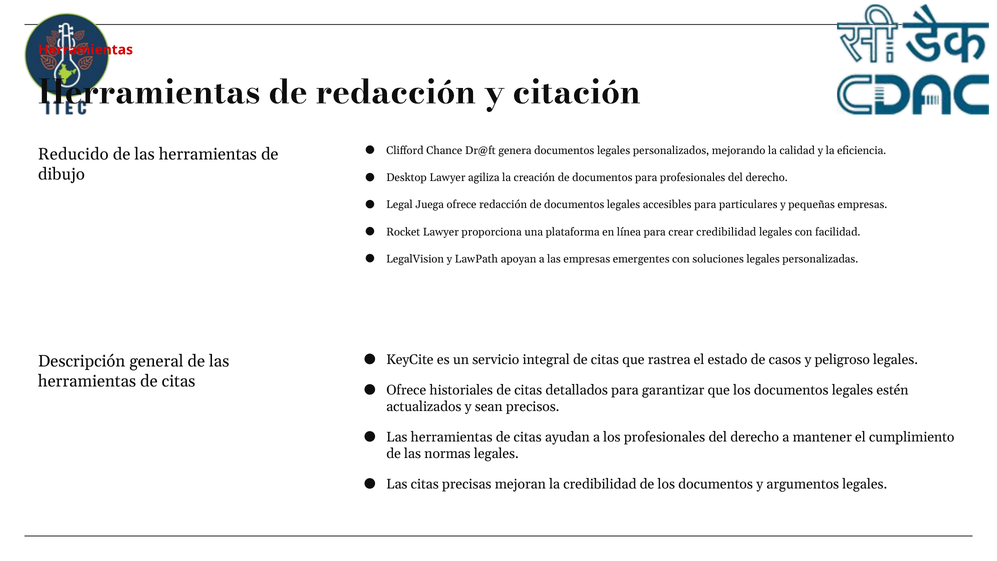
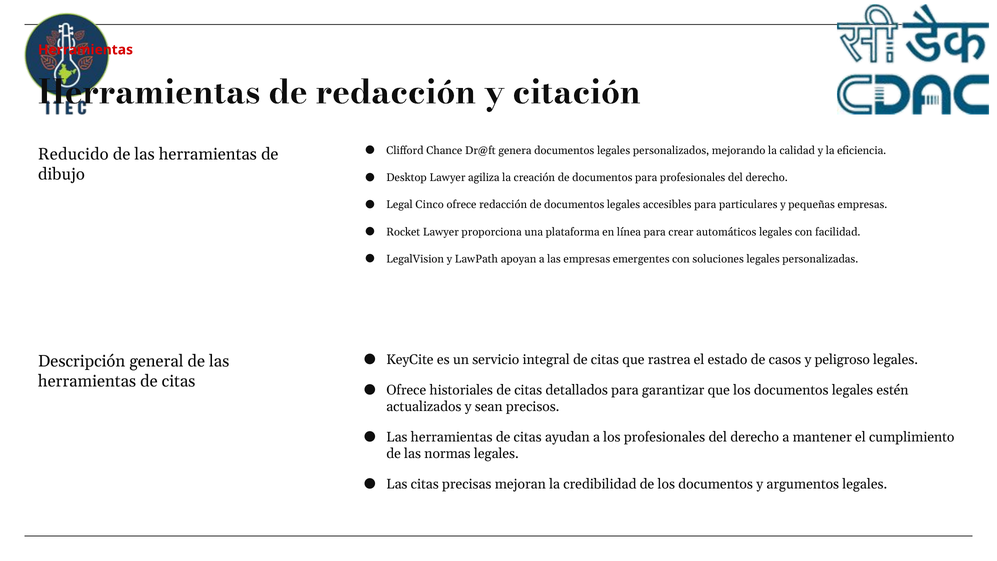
Juega: Juega -> Cinco (430, 205)
crear credibilidad: credibilidad -> automáticos (726, 232)
